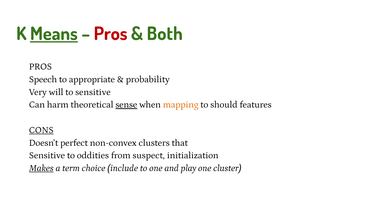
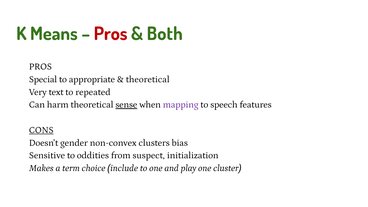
Means underline: present -> none (54, 34)
Speech: Speech -> Special (43, 79)
probability: probability -> theoretical (148, 79)
will: will -> text (56, 92)
to sensitive: sensitive -> repeated (93, 92)
mapping colour: orange -> purple (181, 105)
should: should -> speech (224, 105)
perfect: perfect -> gender (74, 143)
that: that -> bias (180, 143)
Makes underline: present -> none (41, 168)
